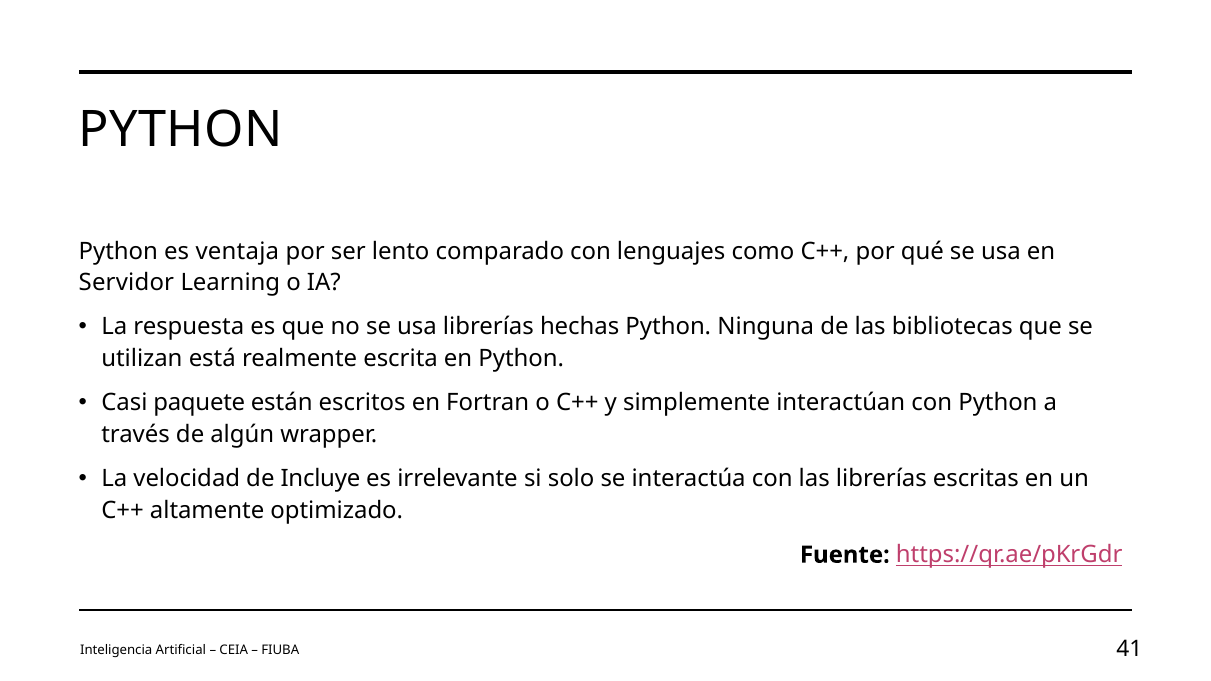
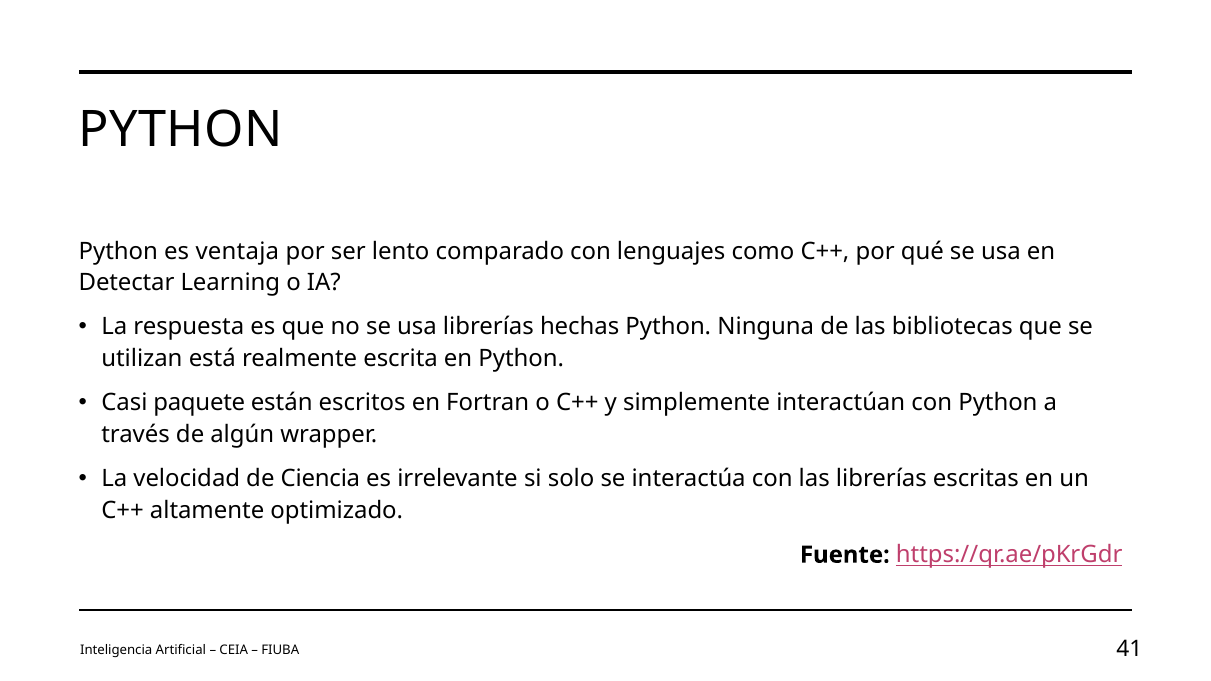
Servidor: Servidor -> Detectar (127, 283)
Incluye: Incluye -> Ciencia (320, 479)
